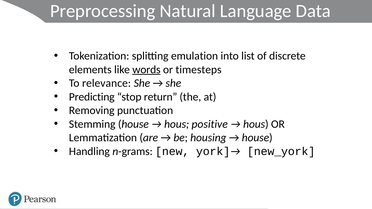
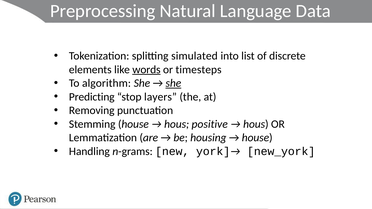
emulation: emulation -> simulated (194, 56)
relevance: relevance -> algorithm (107, 83)
she underline: none -> present (173, 83)
return: return -> layers (160, 97)
